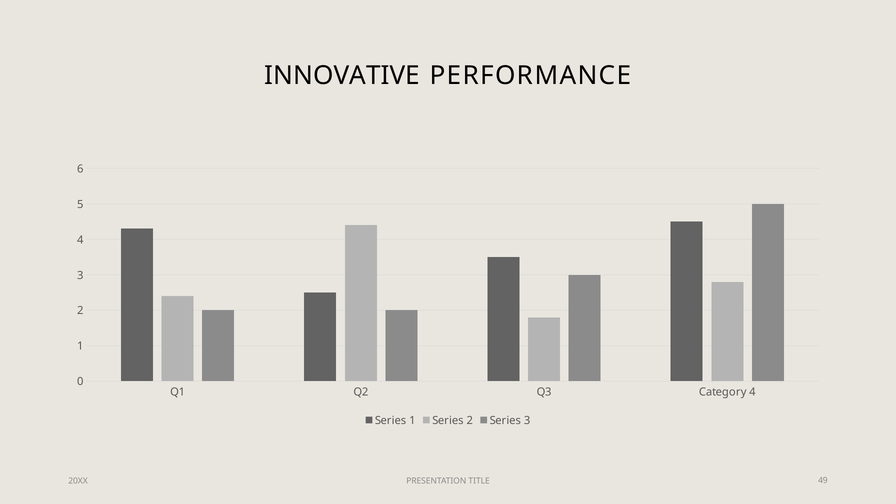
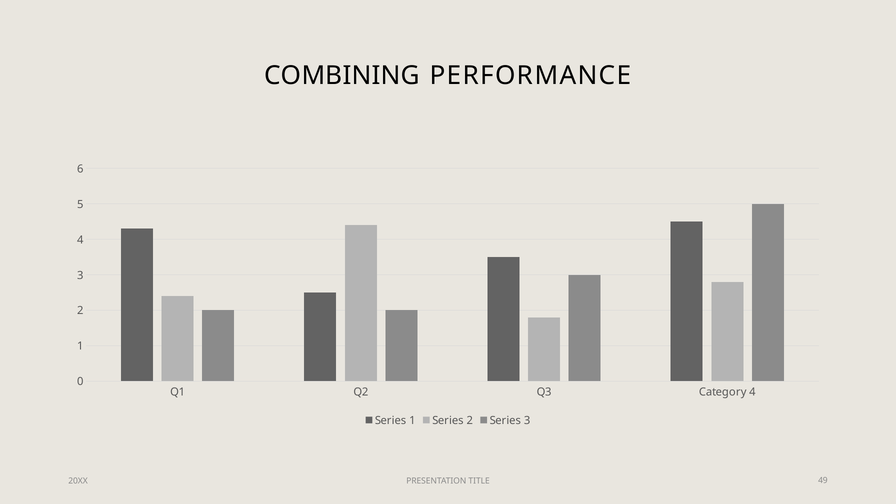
INNOVATIVE: INNOVATIVE -> COMBINING (342, 75)
